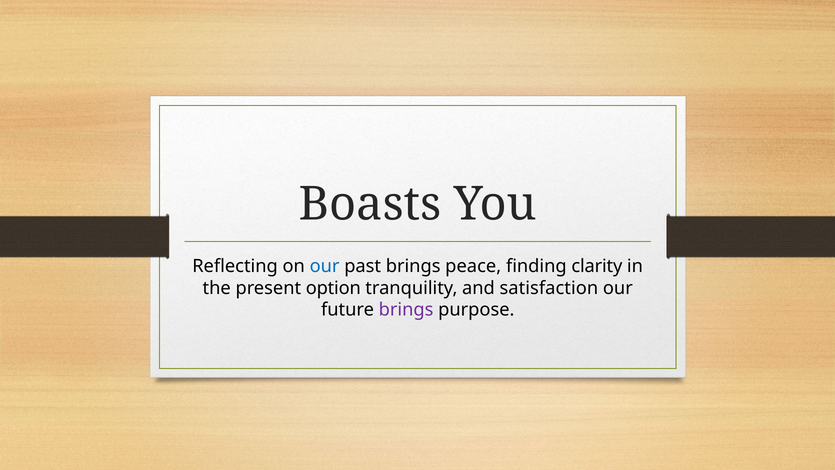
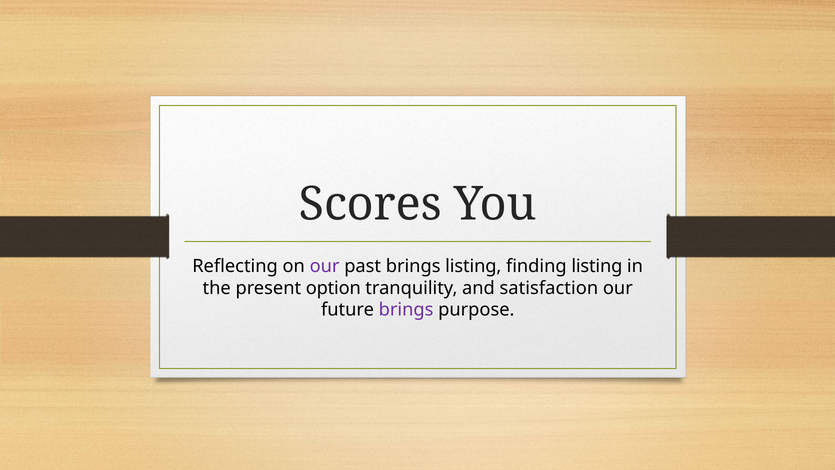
Boasts: Boasts -> Scores (370, 204)
our colour: blue -> purple (325, 266)
brings peace: peace -> listing (473, 266)
finding clarity: clarity -> listing (597, 266)
